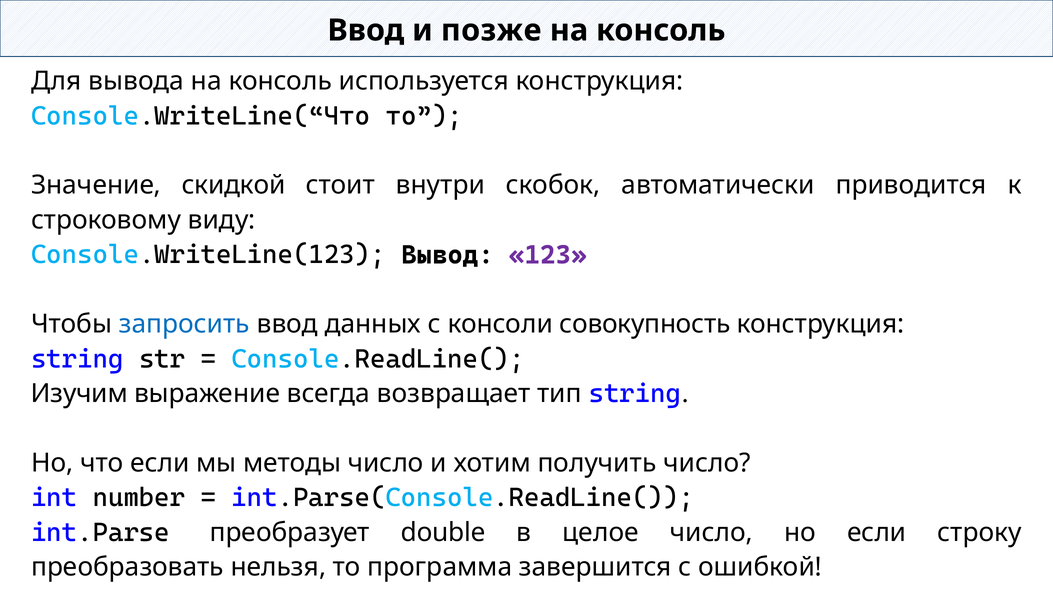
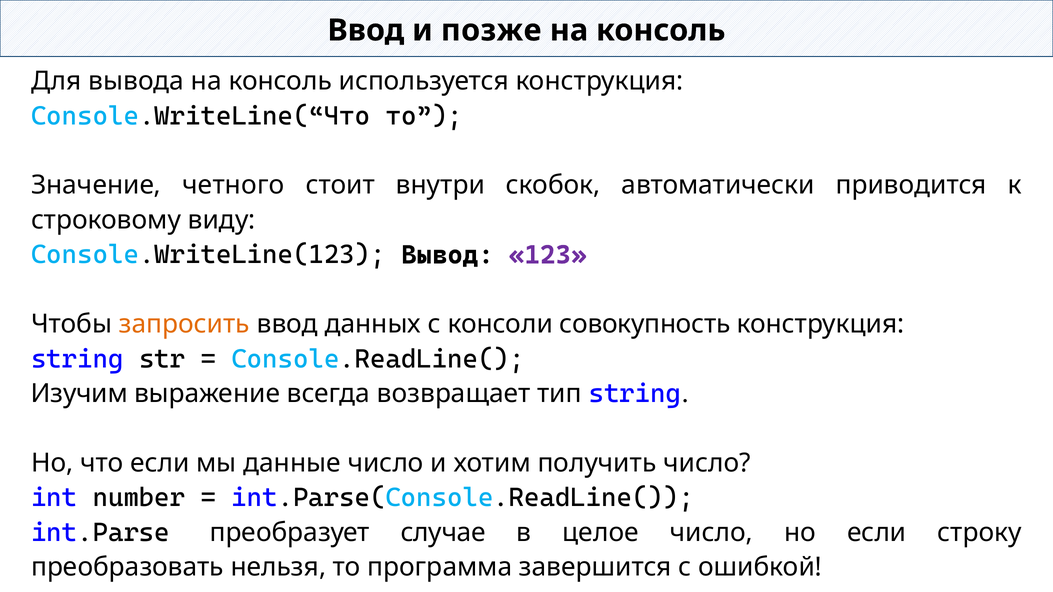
скидкой: скидкой -> четного (233, 185)
запросить colour: blue -> orange (184, 324)
методы: методы -> данные (292, 463)
double: double -> случае (443, 533)
